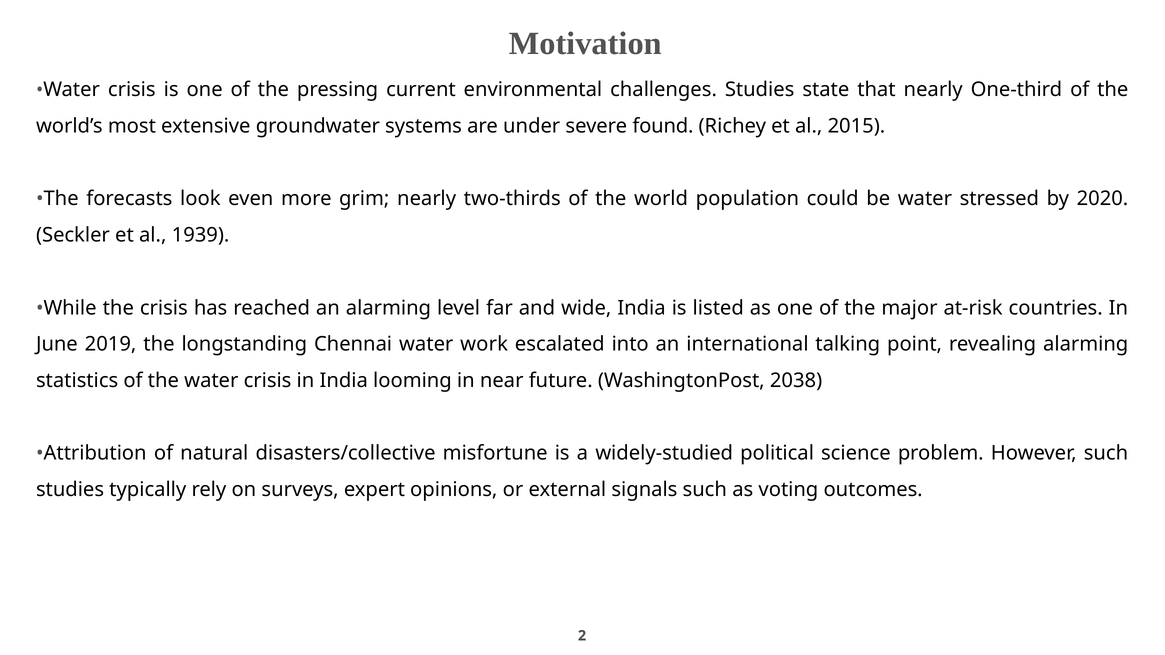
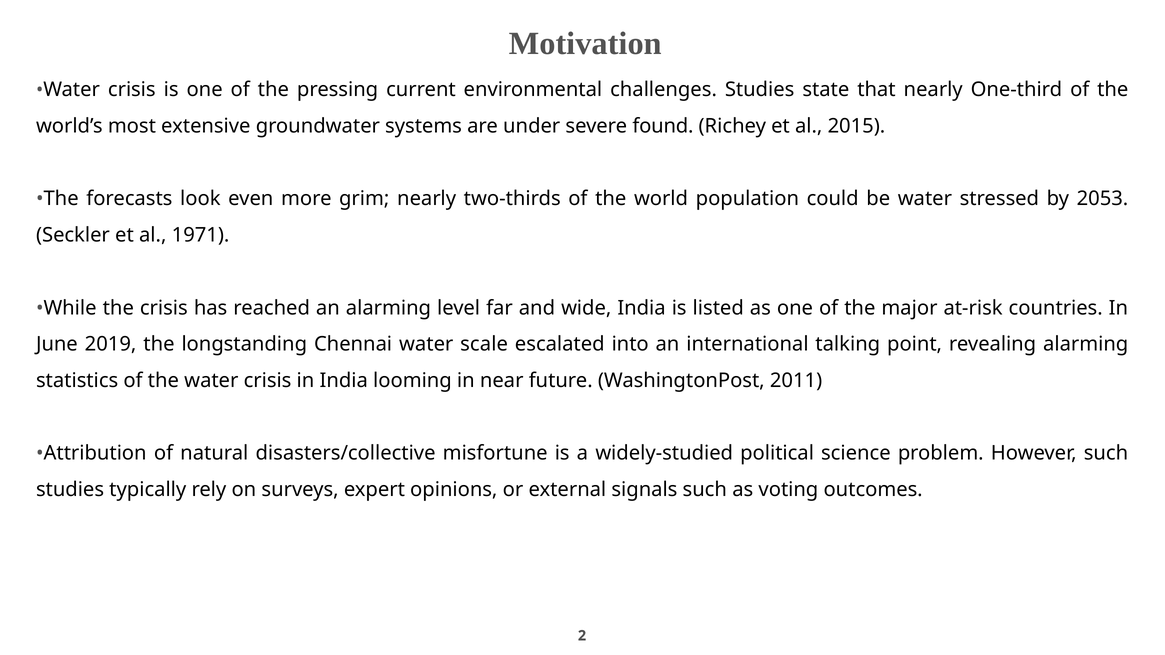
2020: 2020 -> 2053 (1102, 199)
1939: 1939 -> 1971 (201, 235)
work: work -> scale (484, 344)
2038: 2038 -> 2011 (796, 381)
